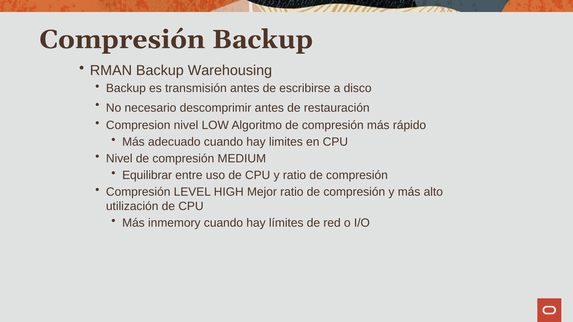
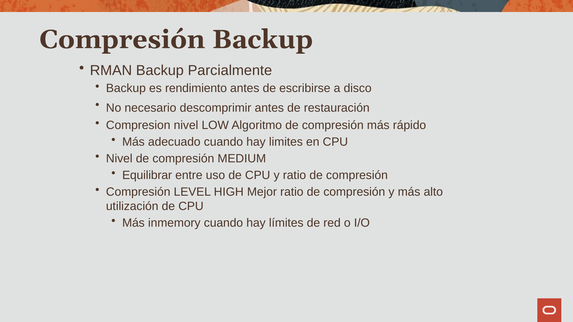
Warehousing: Warehousing -> Parcialmente (230, 70)
transmisión: transmisión -> rendimiento (196, 88)
